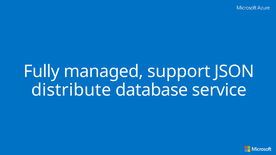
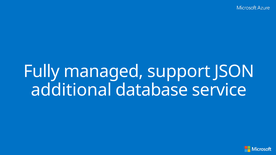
distribute: distribute -> additional (71, 90)
